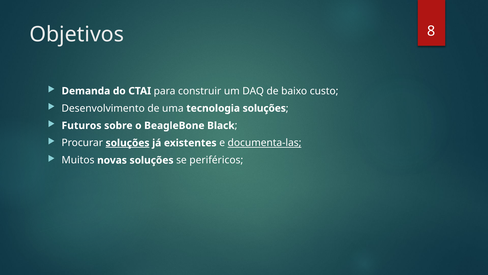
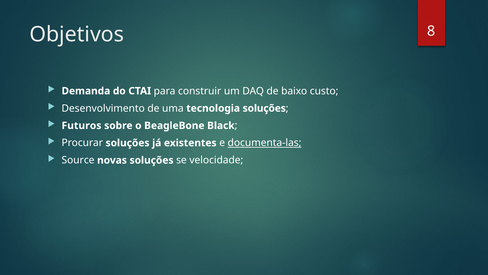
soluções underline: present -> none (128, 143)
Muitos: Muitos -> Source (78, 160)
periféricos: periféricos -> velocidade (216, 160)
